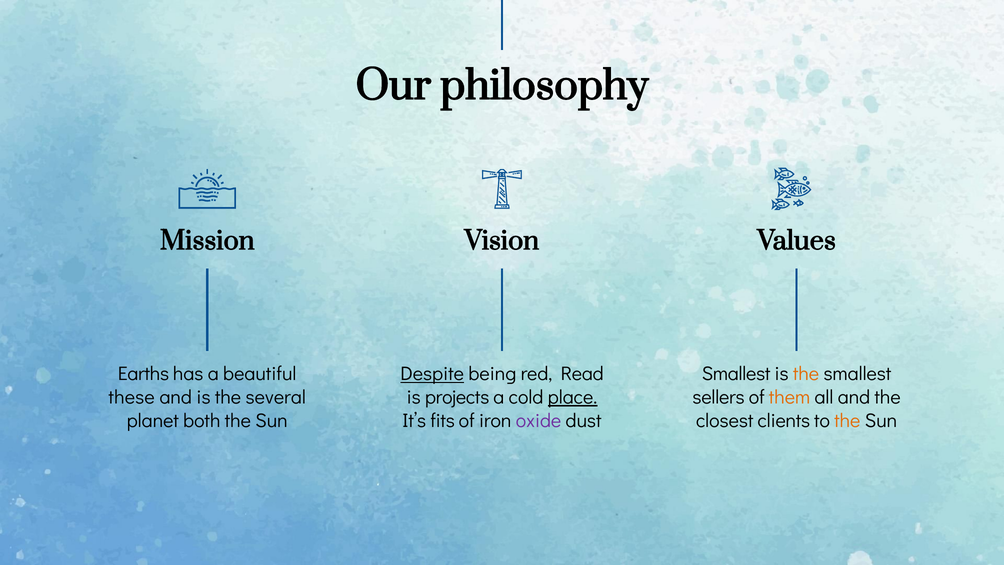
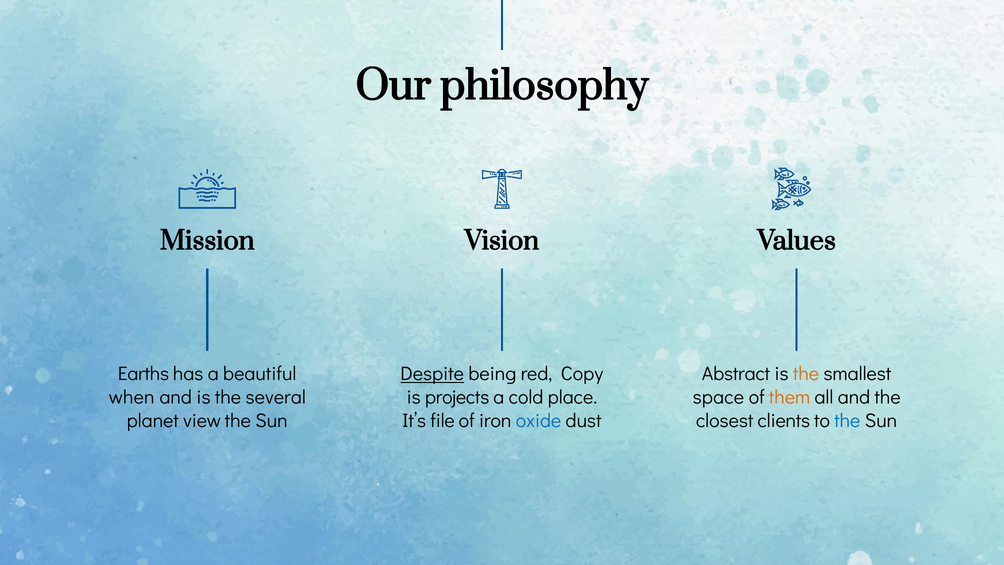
Read: Read -> Copy (582, 374)
Smallest: Smallest -> Abstract (736, 374)
these: these -> when (132, 397)
place underline: present -> none (573, 397)
sellers: sellers -> space (718, 397)
both: both -> view (202, 421)
fits: fits -> file (443, 421)
oxide colour: purple -> blue (539, 421)
the colour: orange -> blue (847, 421)
